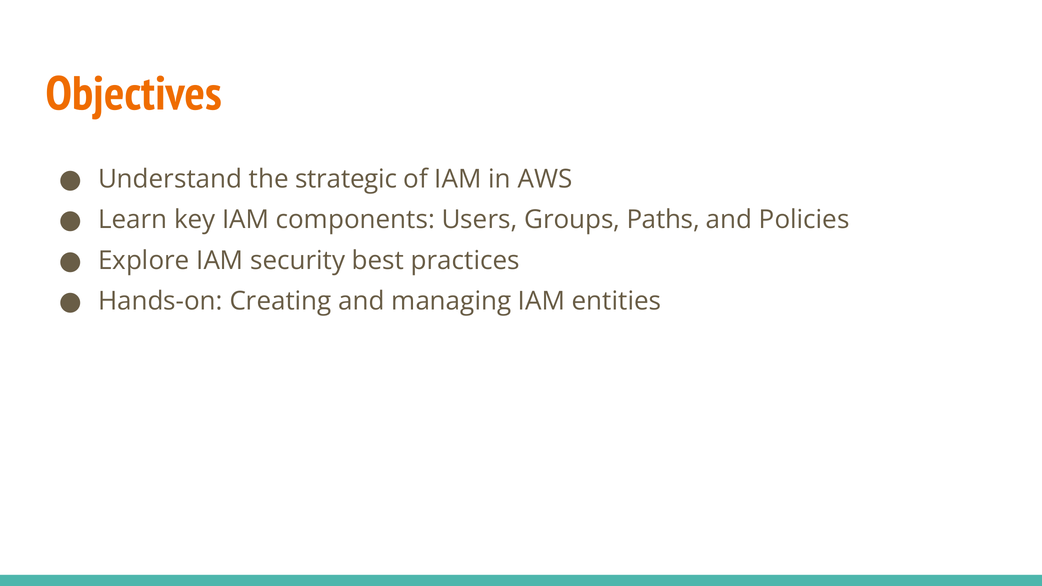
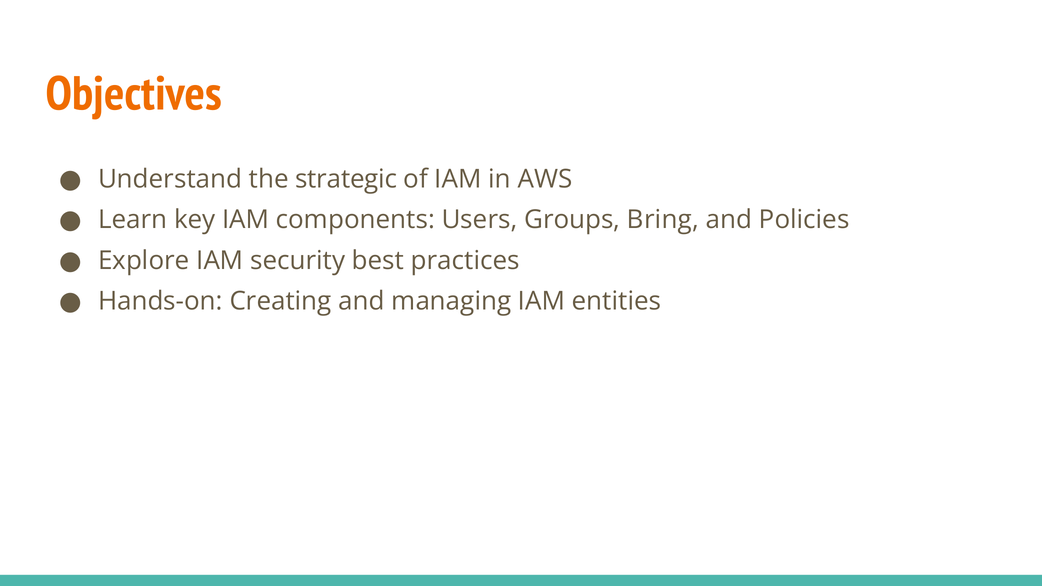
Paths: Paths -> Bring (663, 220)
